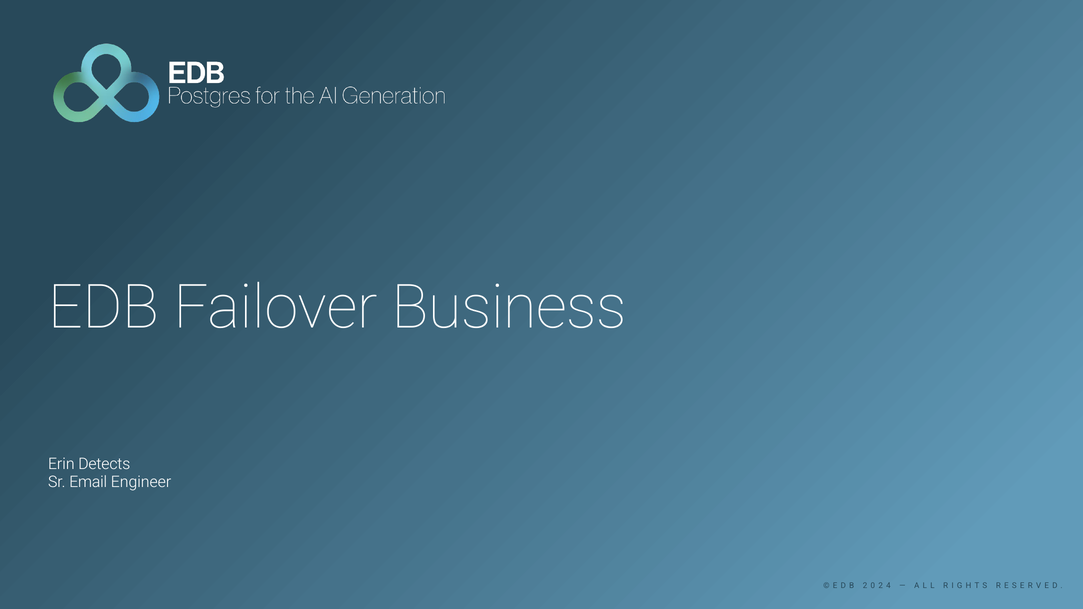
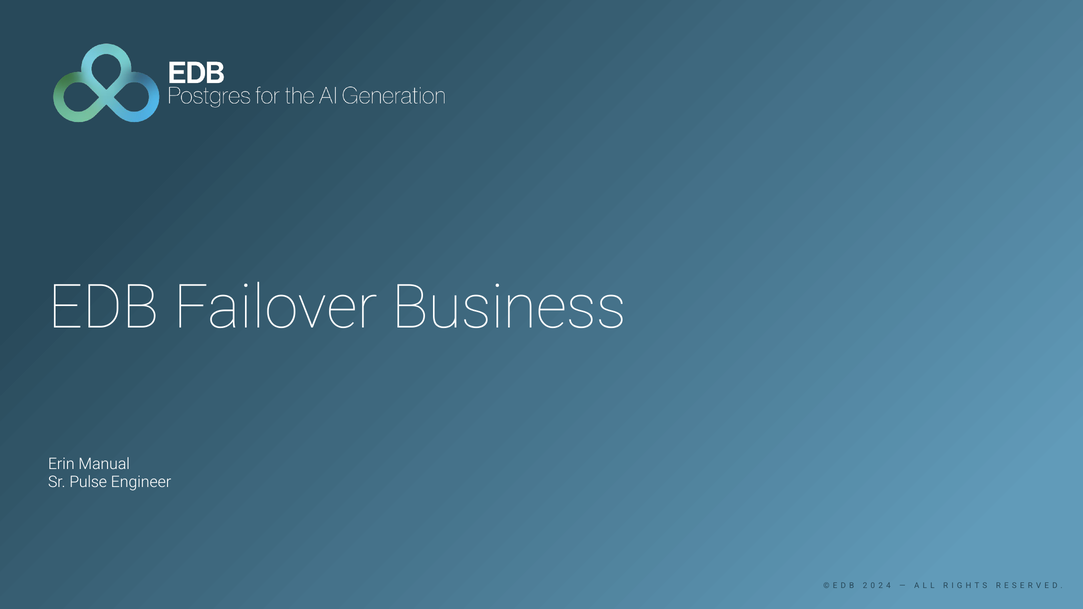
Detects: Detects -> Manual (104, 464)
Email: Email -> Pulse (88, 482)
